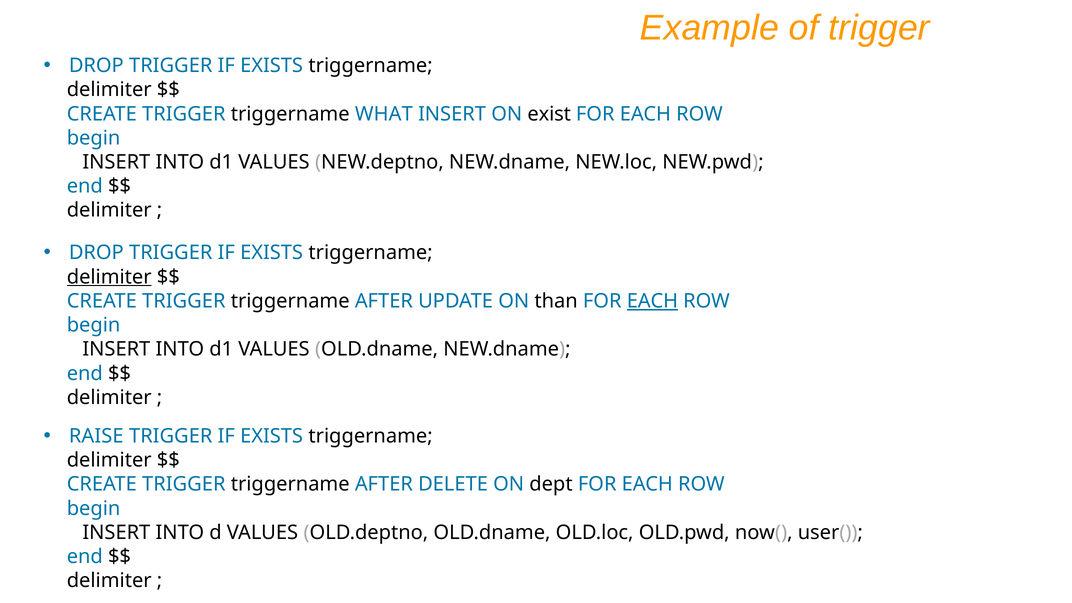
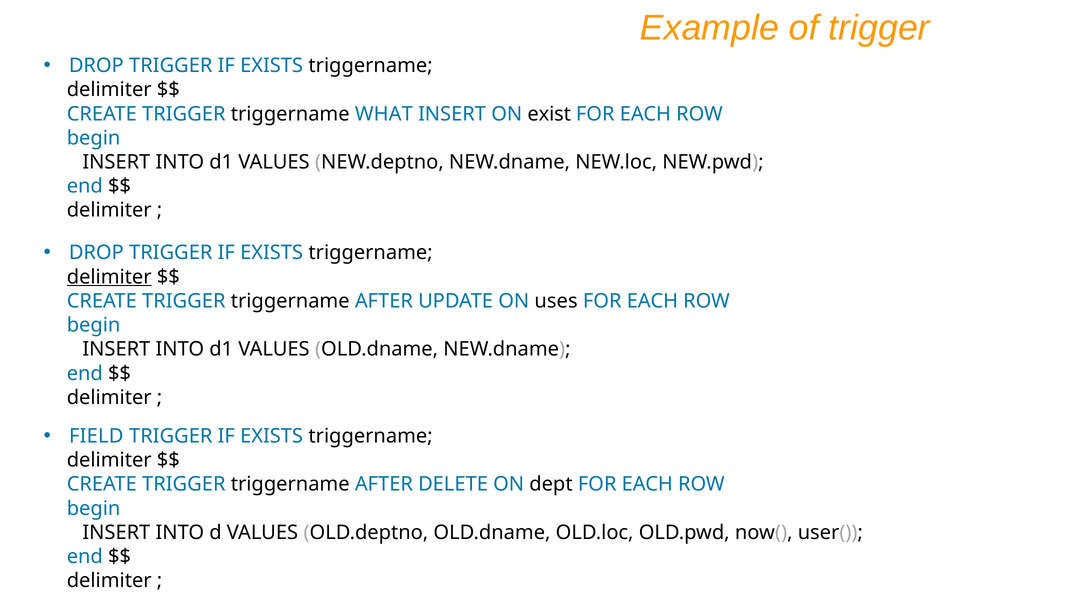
than: than -> uses (556, 301)
EACH underline: present -> none (652, 301)
RAISE: RAISE -> FIELD (96, 436)
